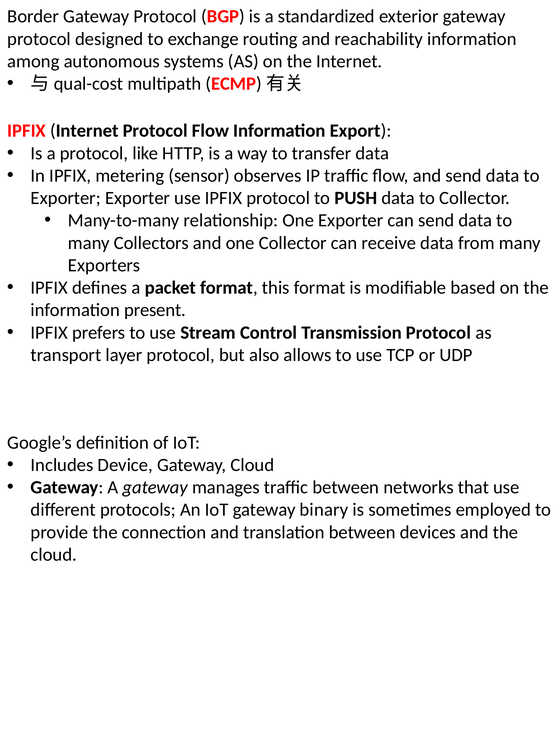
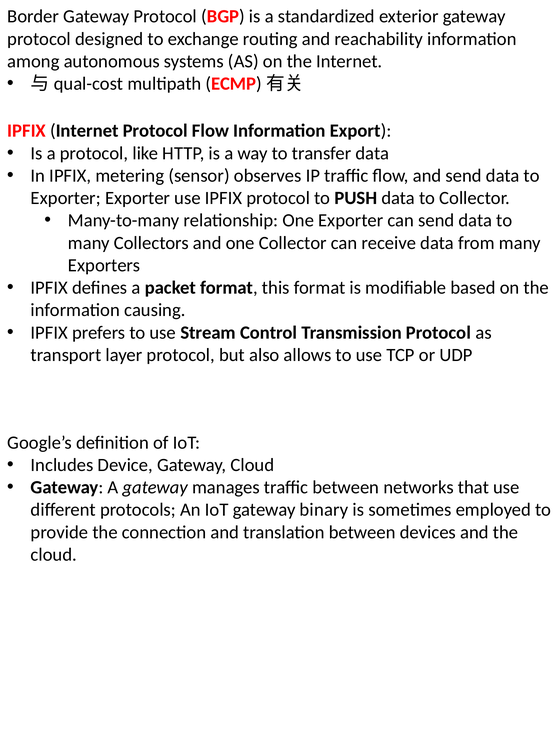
present: present -> causing (155, 310)
